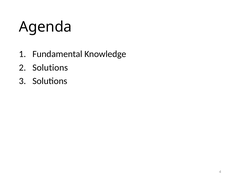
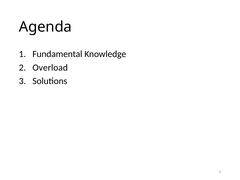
Solutions: Solutions -> Overload (50, 68)
